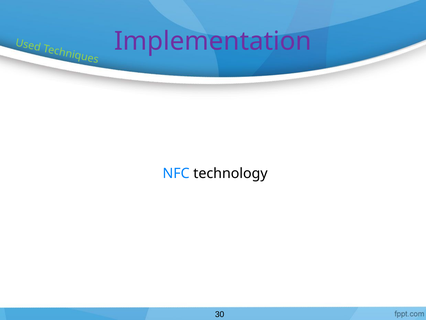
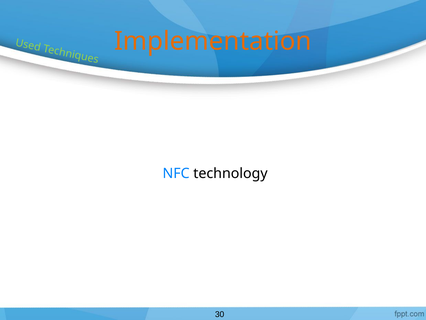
Implementation colour: purple -> orange (213, 41)
